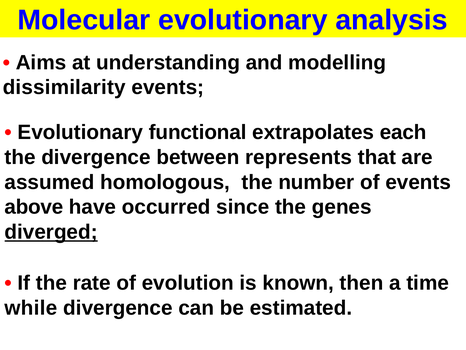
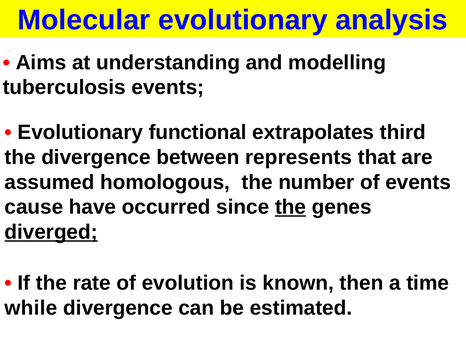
dissimilarity: dissimilarity -> tuberculosis (64, 87)
each: each -> third (403, 132)
above: above -> cause (34, 207)
the underline: none -> present (291, 207)
